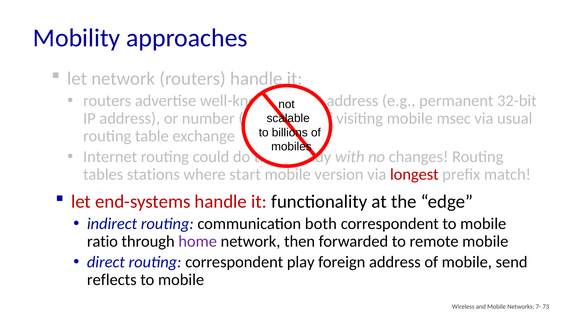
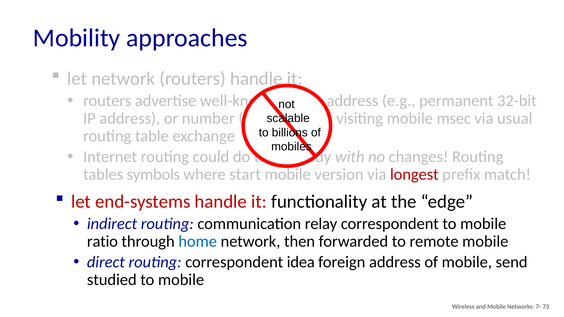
stations: stations -> symbols (153, 175)
both: both -> relay (321, 224)
home colour: purple -> blue (198, 242)
play: play -> idea (301, 262)
reflects: reflects -> studied (112, 280)
